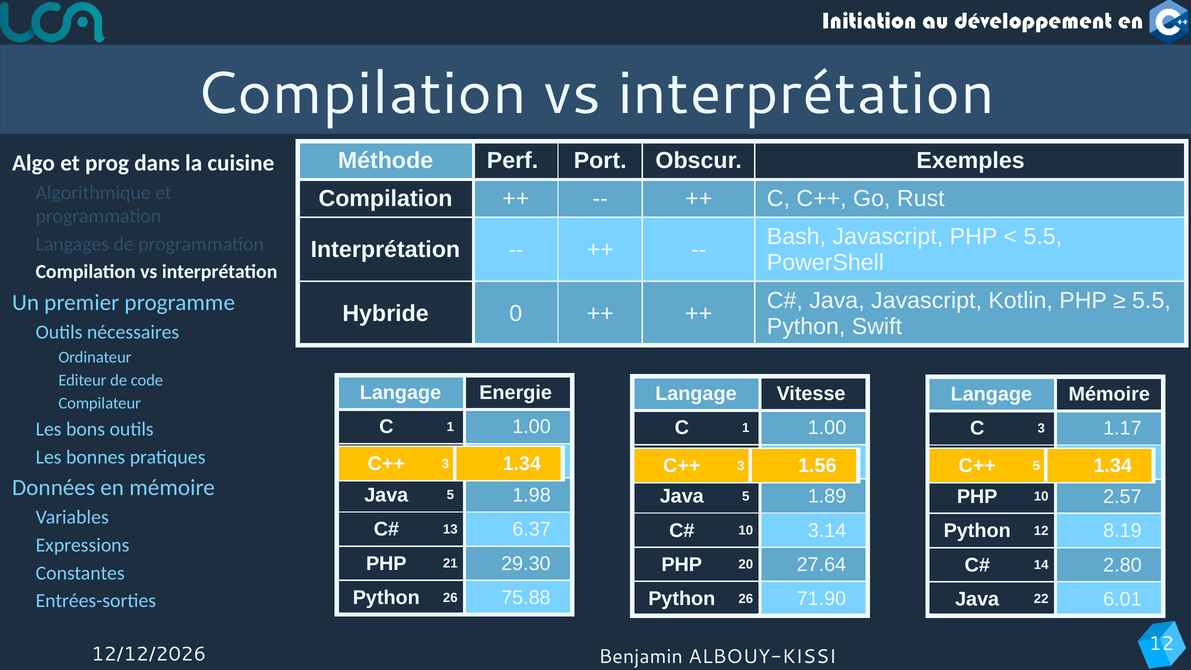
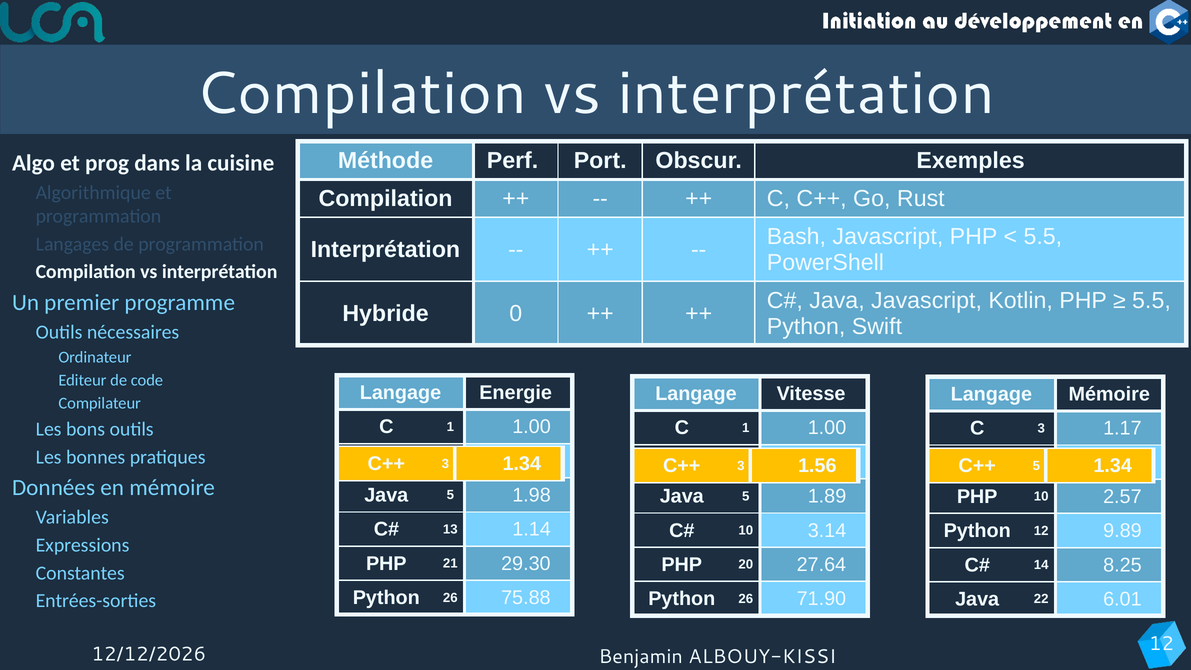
6.37: 6.37 -> 1.14 (532, 529)
8.19: 8.19 -> 9.89 (1122, 531)
2.80: 2.80 -> 8.25 (1122, 565)
